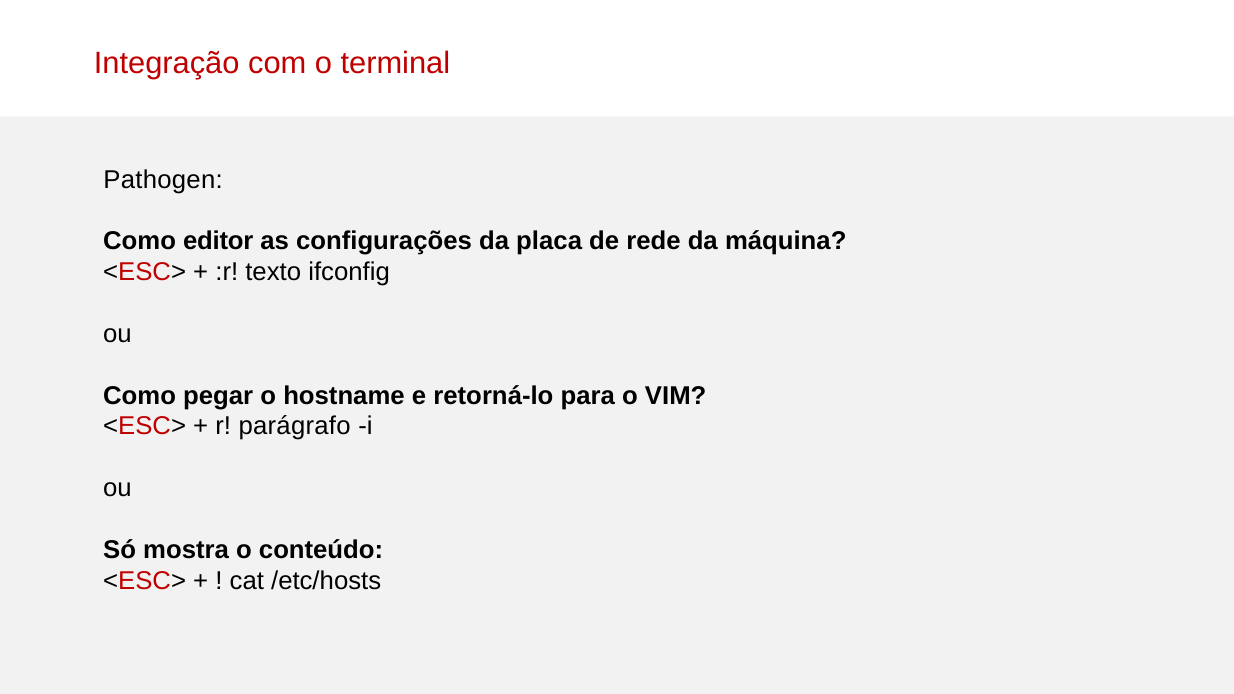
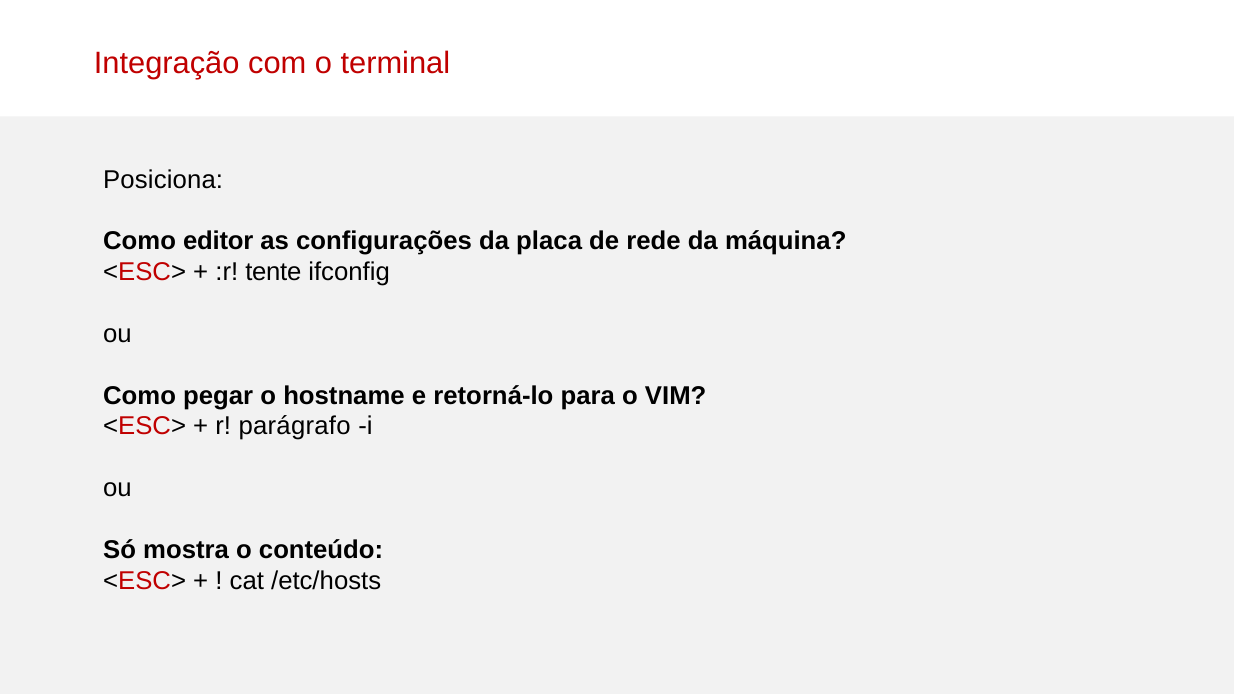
Pathogen: Pathogen -> Posiciona (163, 180)
texto: texto -> tente (273, 272)
